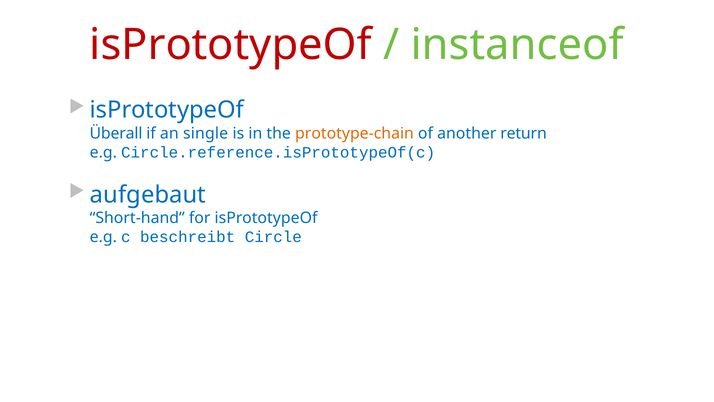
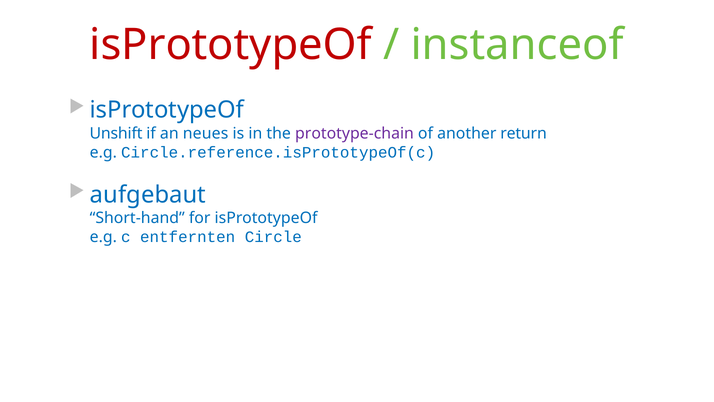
Überall: Überall -> Unshift (116, 133)
single: single -> neues (206, 133)
prototype-chain colour: orange -> purple (354, 133)
beschreibt: beschreibt -> entfernten (188, 237)
